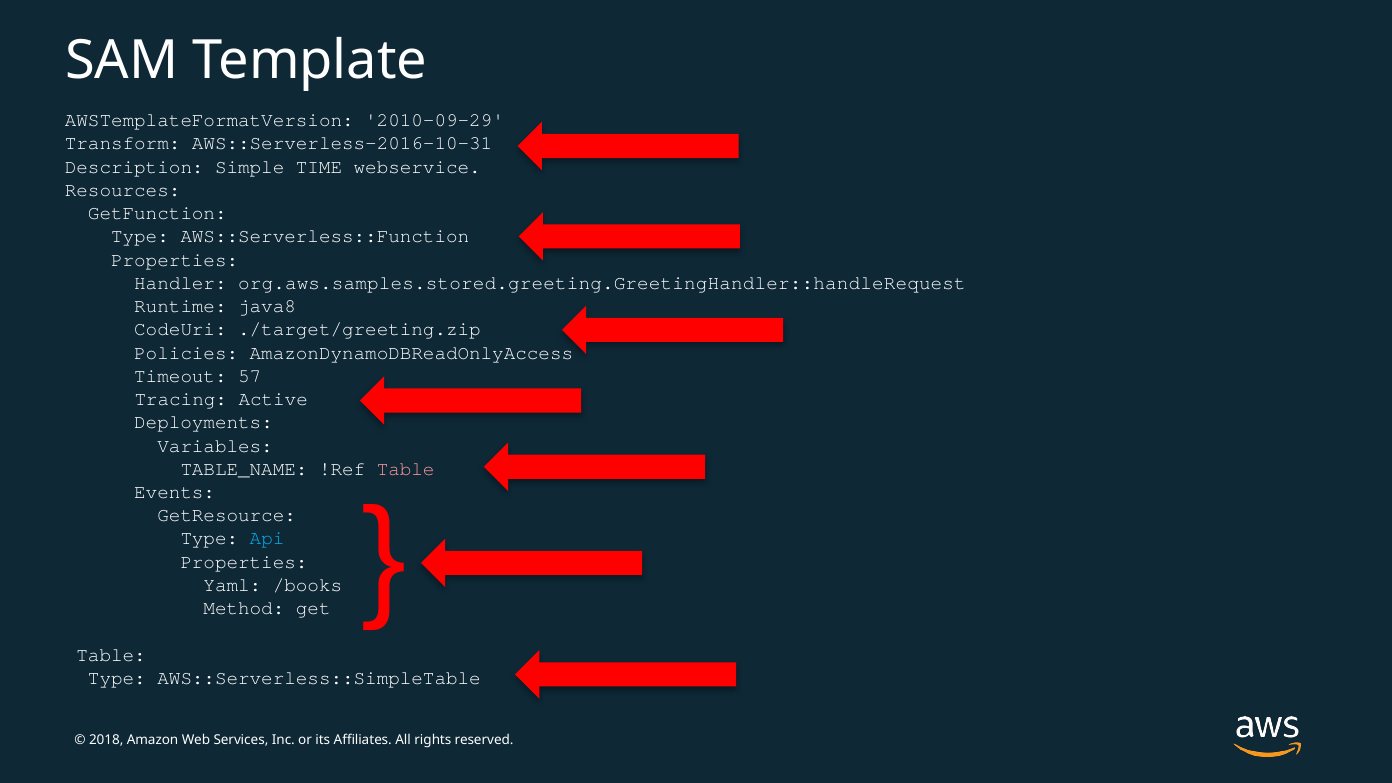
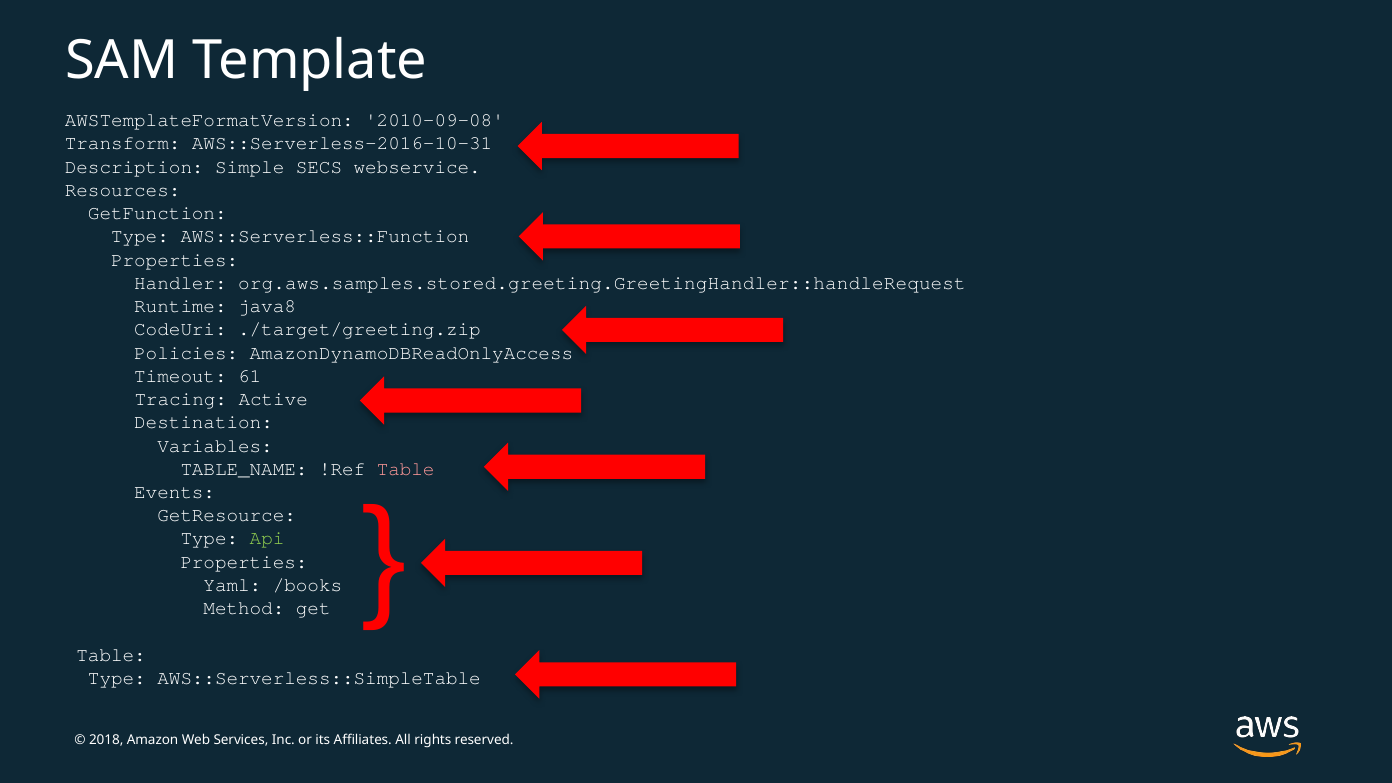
2010-09-29: 2010-09-29 -> 2010-09-08 (435, 120)
TIME: TIME -> SECS (319, 167)
57: 57 -> 61 (250, 376)
Deployments: Deployments -> Destination (204, 422)
Api colour: light blue -> light green (267, 539)
